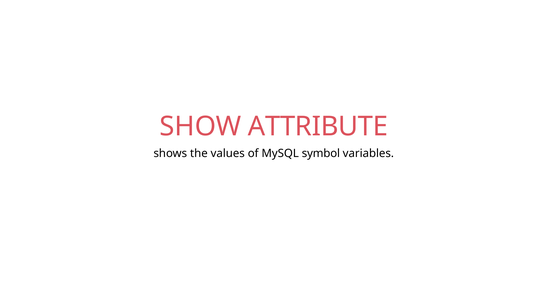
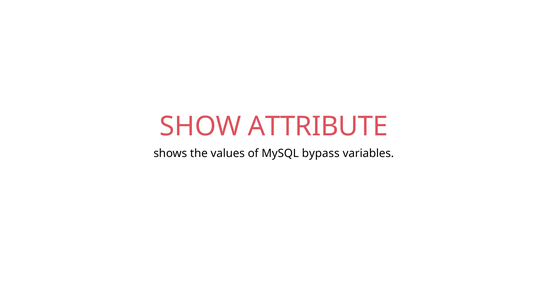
symbol: symbol -> bypass (321, 153)
